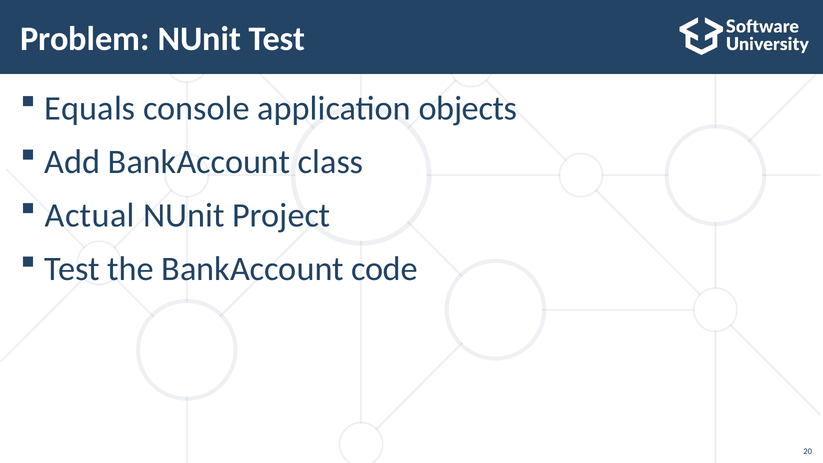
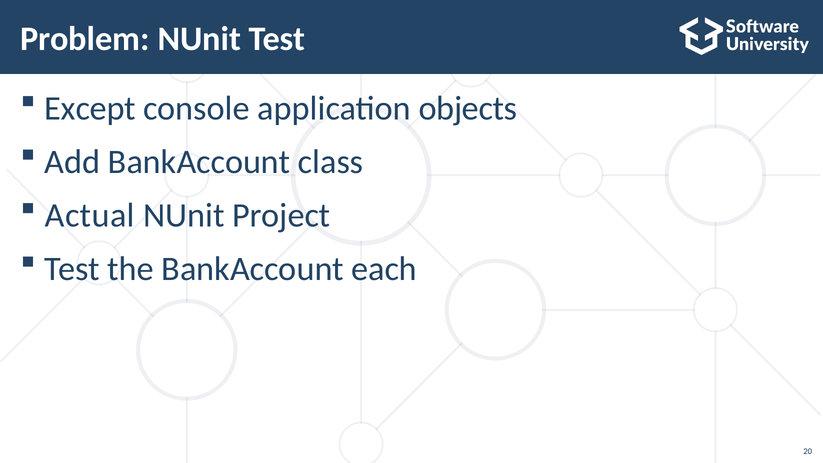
Equals: Equals -> Except (90, 108)
code: code -> each (384, 269)
